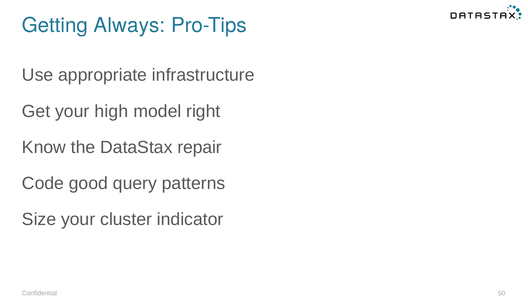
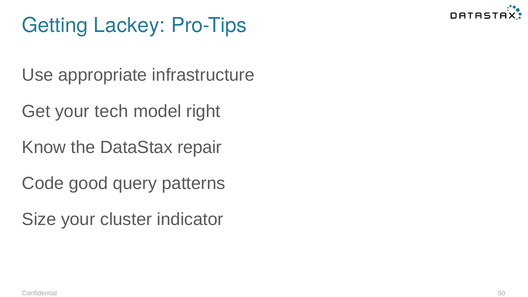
Always: Always -> Lackey (129, 25)
high: high -> tech (111, 111)
